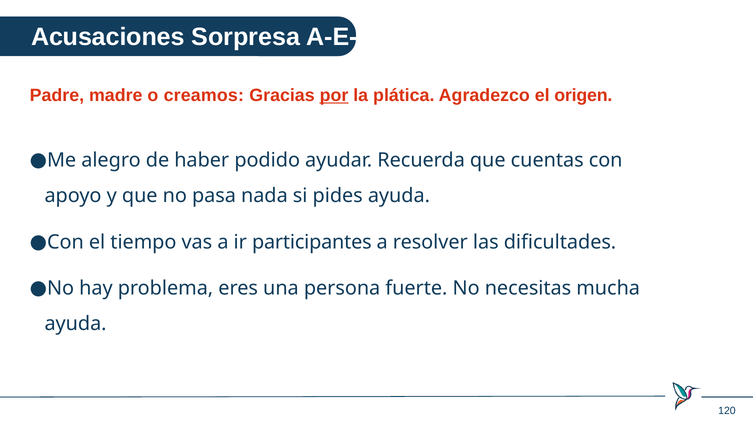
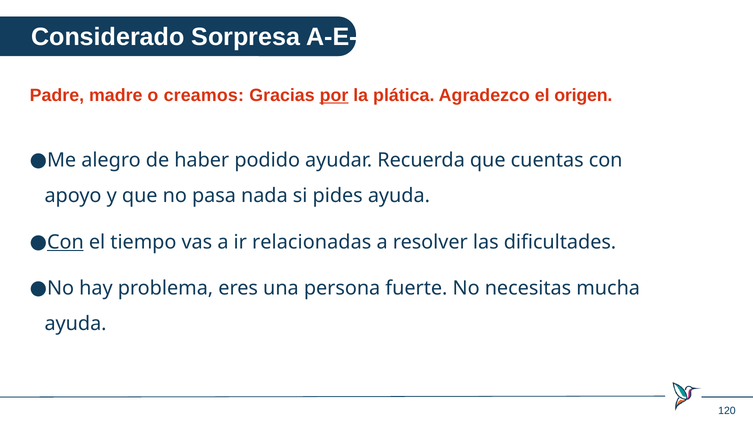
Acusaciones: Acusaciones -> Considerado (108, 37)
Con underline: none -> present (65, 242)
participantes: participantes -> relacionadas (312, 242)
